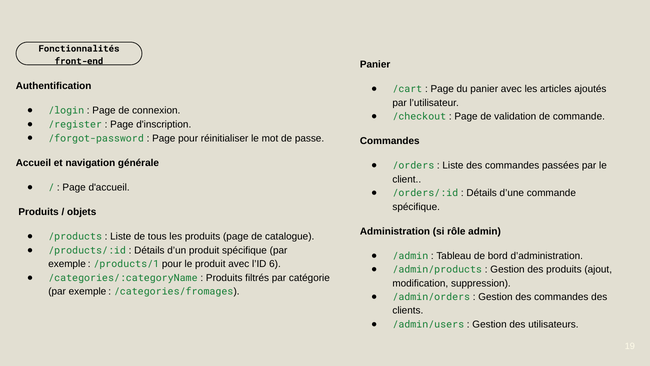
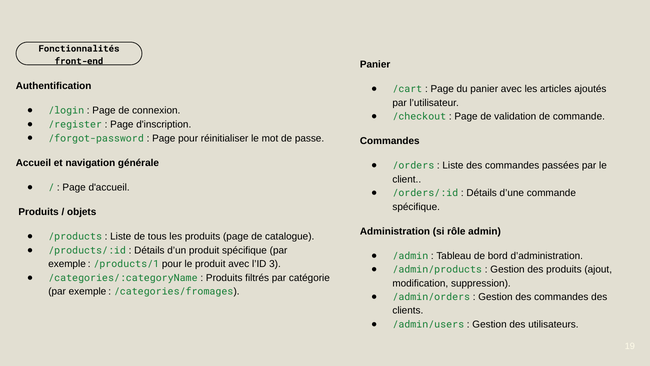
6: 6 -> 3 (275, 264)
